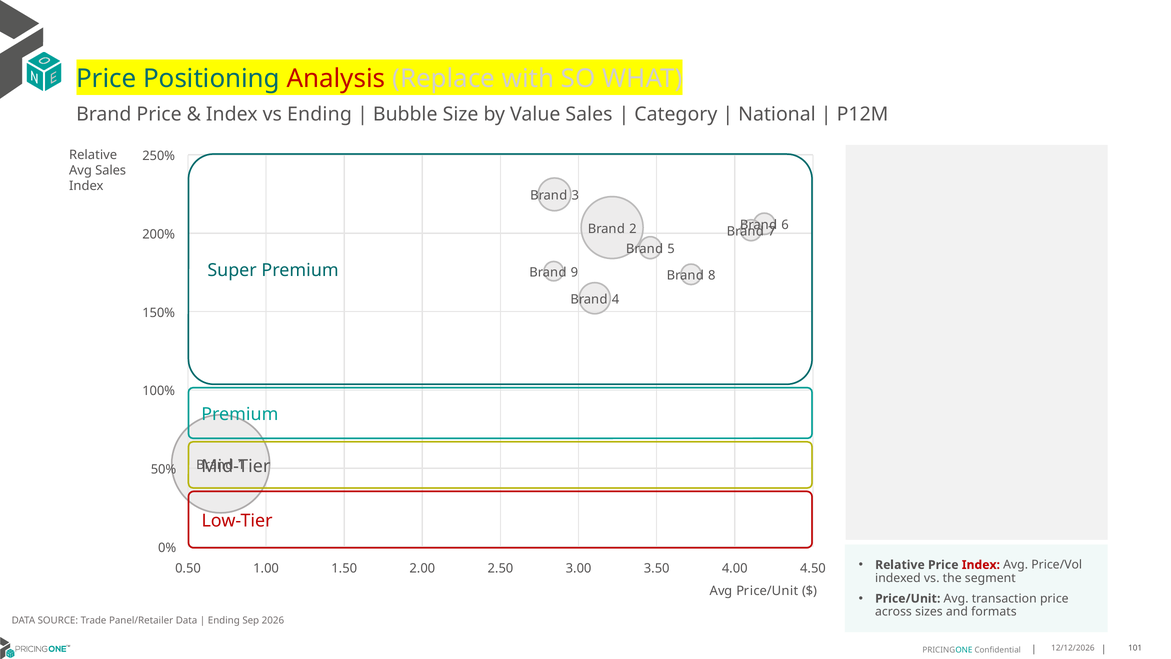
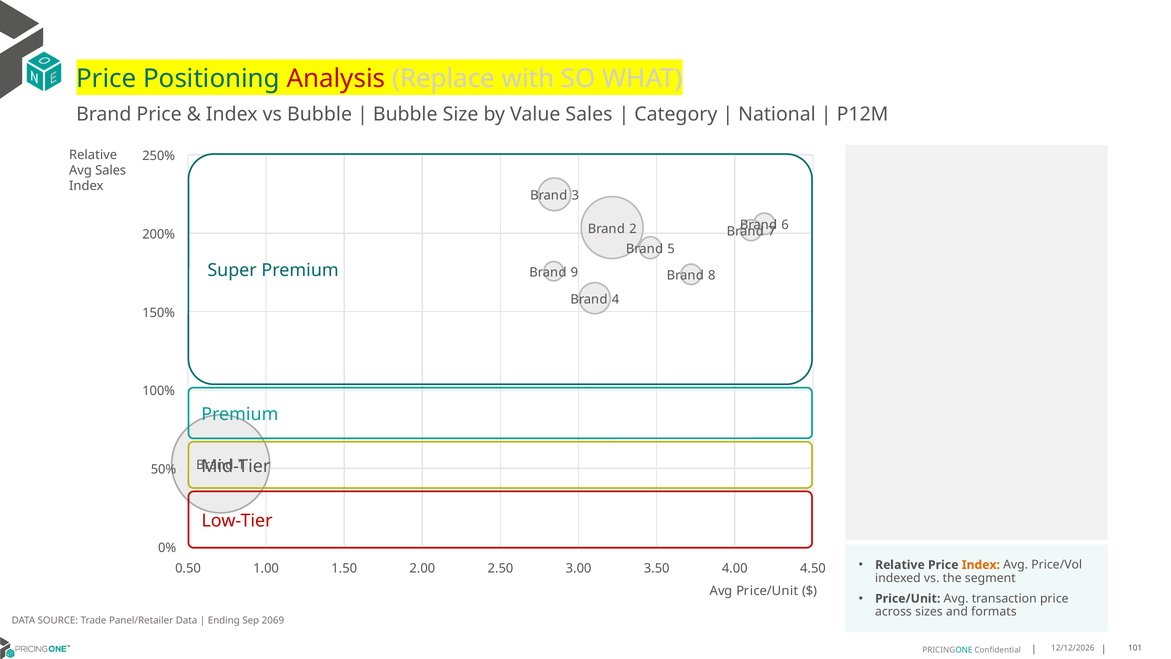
vs Ending: Ending -> Bubble (320, 114)
Index colour: red -> orange (981, 565)
2026: 2026 -> 2069 (273, 620)
